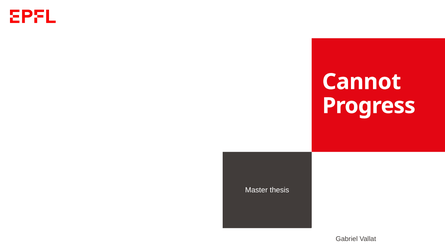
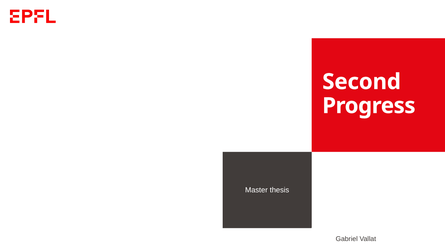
Cannot: Cannot -> Second (362, 82)
